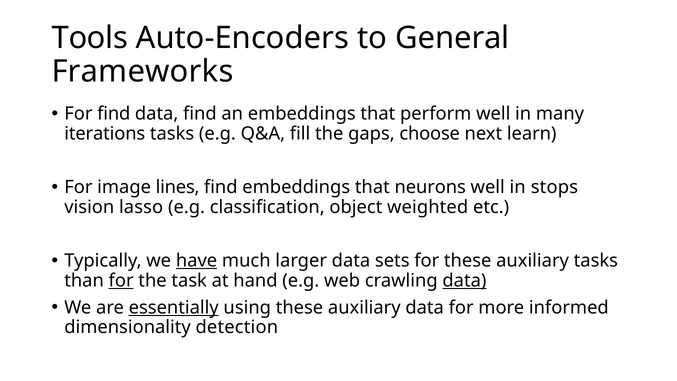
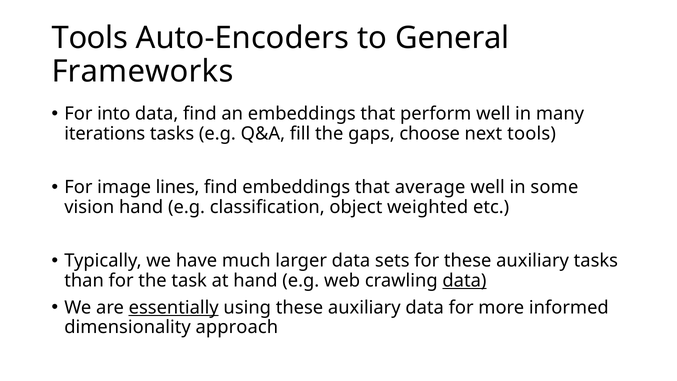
For find: find -> into (114, 114)
next learn: learn -> tools (532, 133)
neurons: neurons -> average (430, 187)
stops: stops -> some (554, 187)
vision lasso: lasso -> hand (141, 207)
have underline: present -> none (197, 261)
for underline: present -> none (121, 280)
detection: detection -> approach (237, 327)
